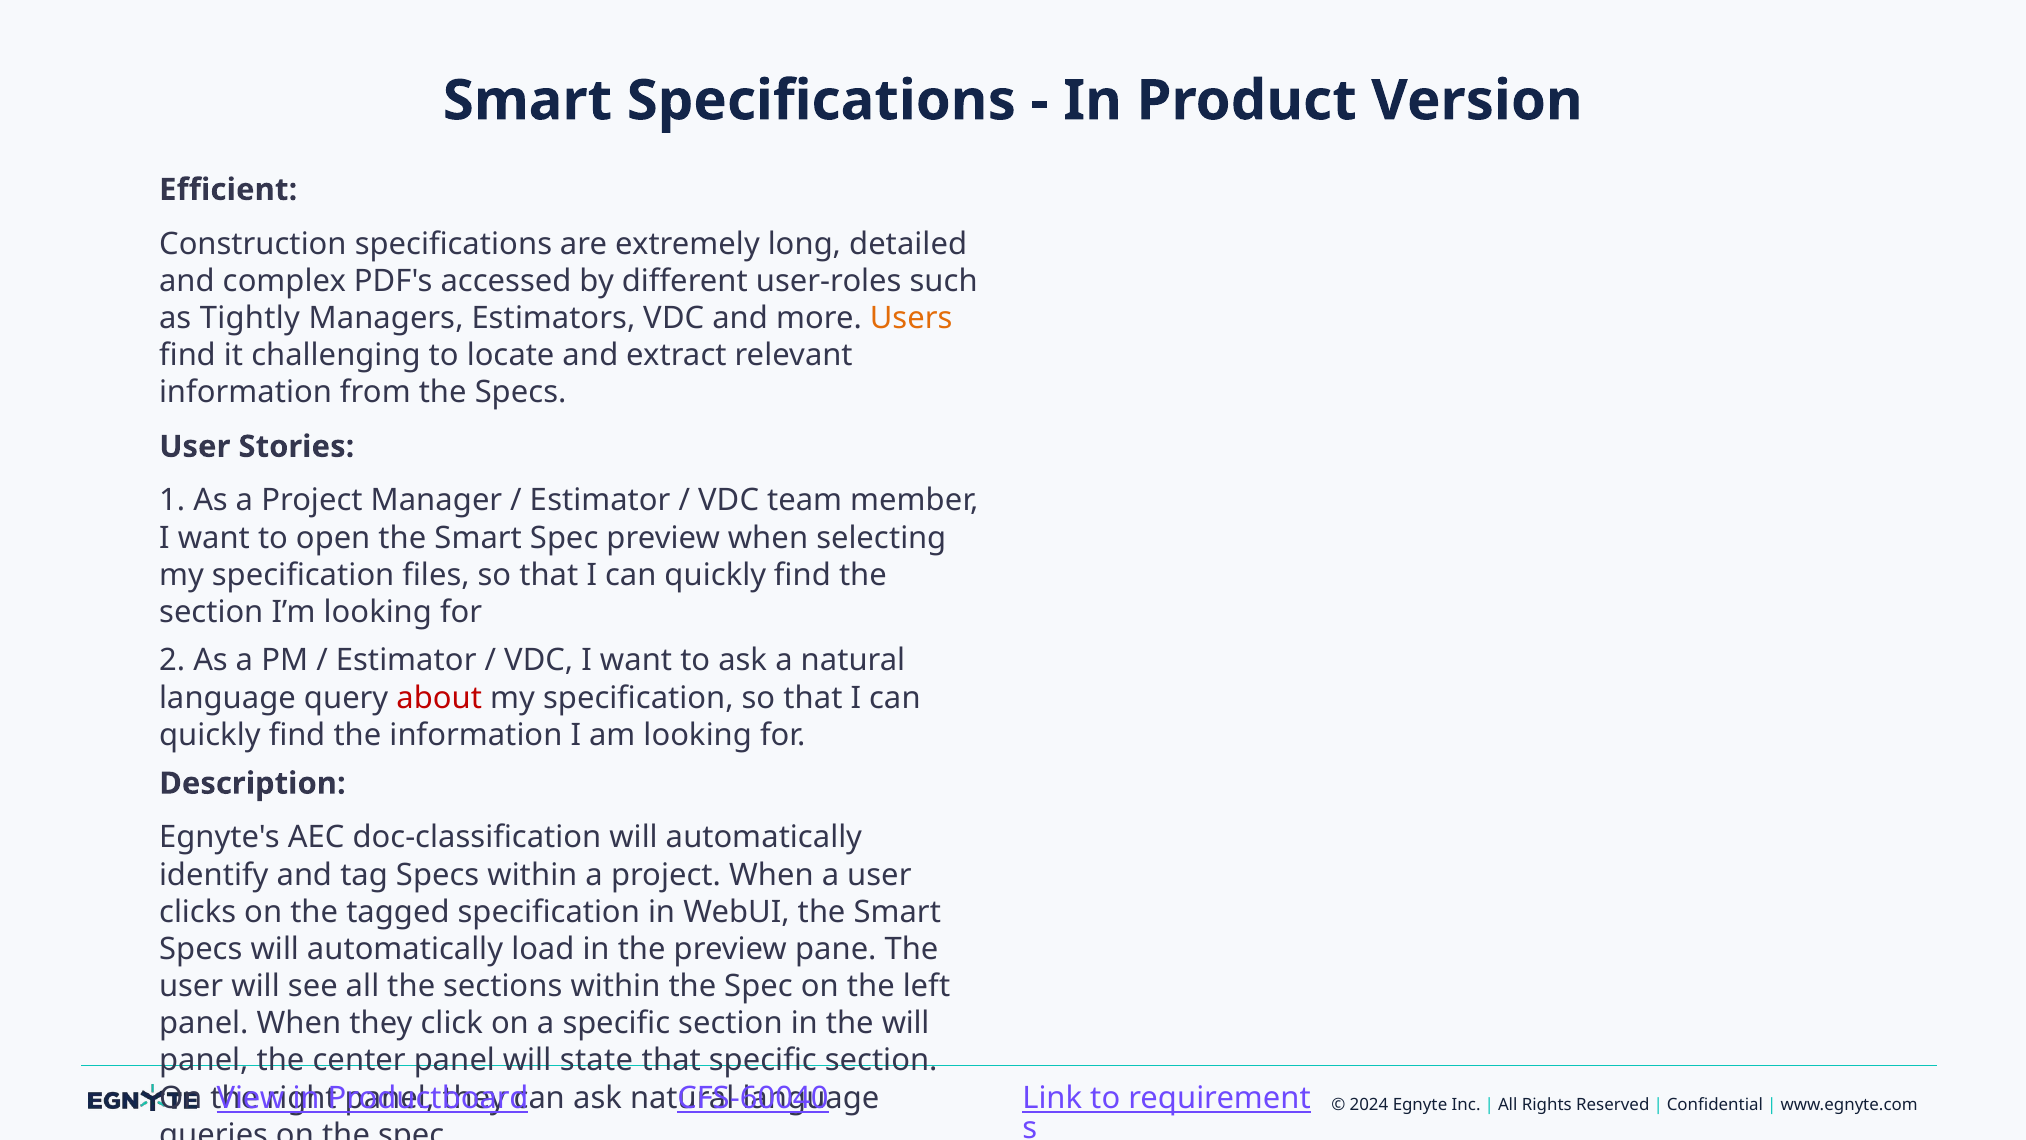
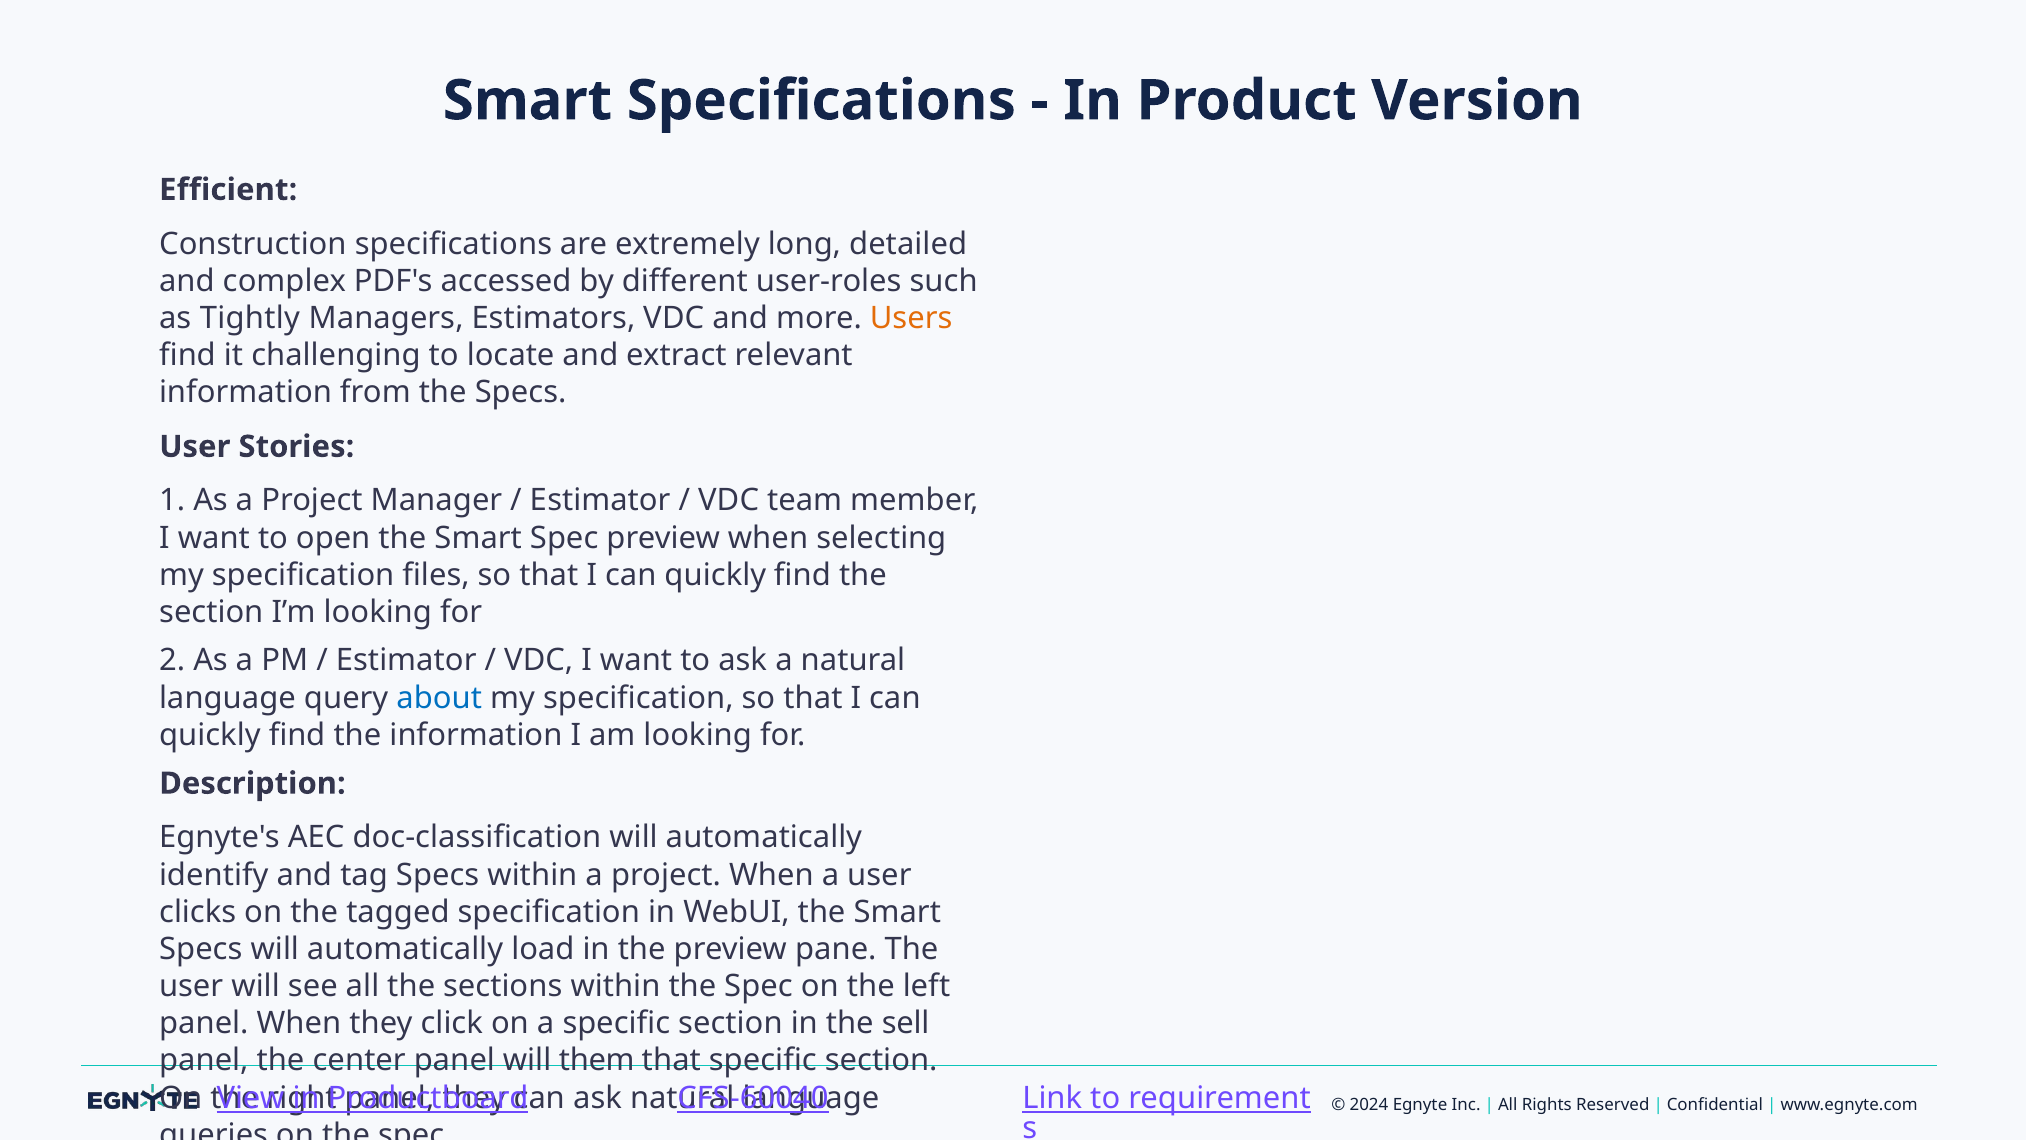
about colour: red -> blue (439, 698)
the will: will -> sell (906, 1023)
state: state -> them (597, 1060)
